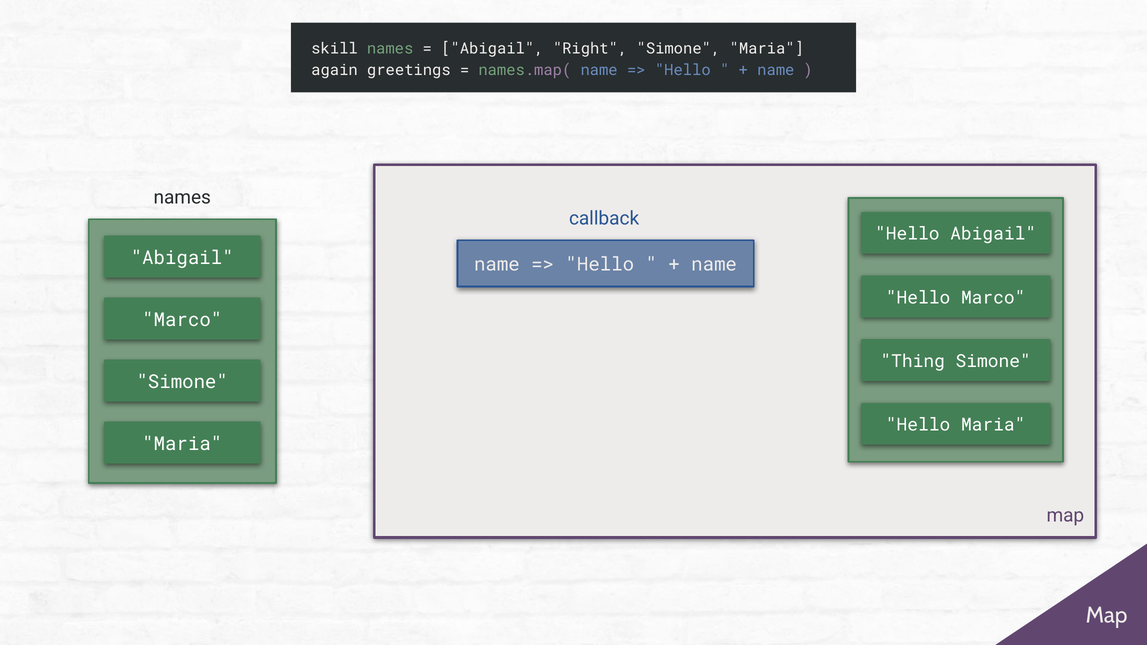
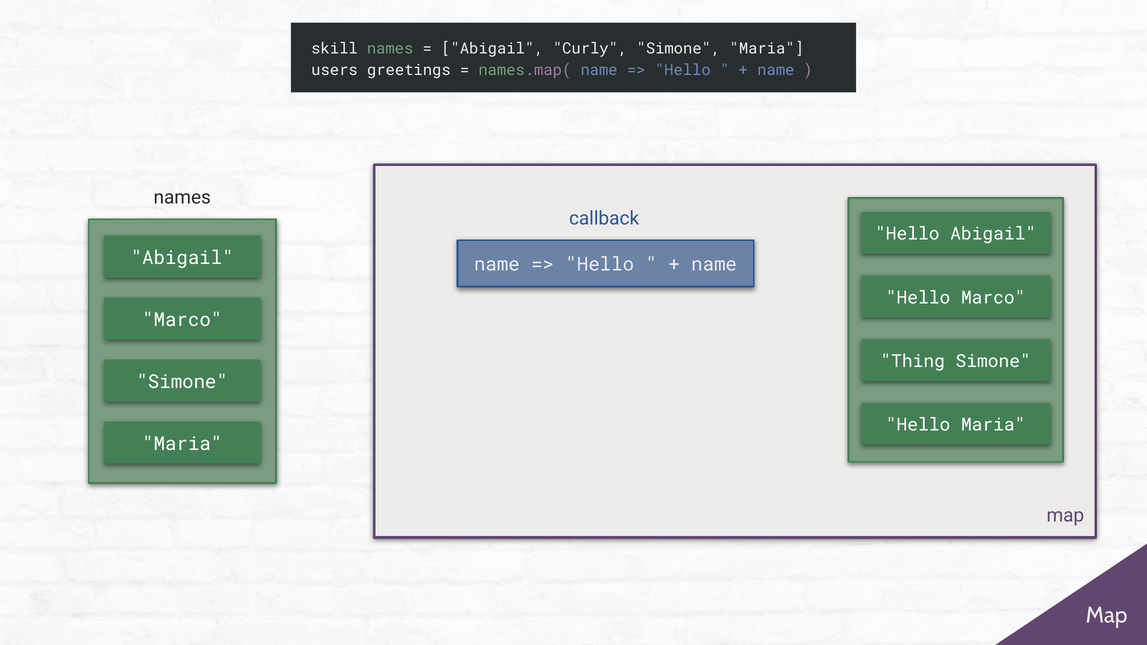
Right: Right -> Curly (590, 49)
again: again -> users (335, 70)
